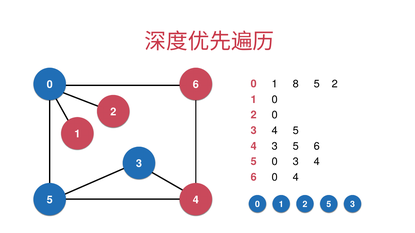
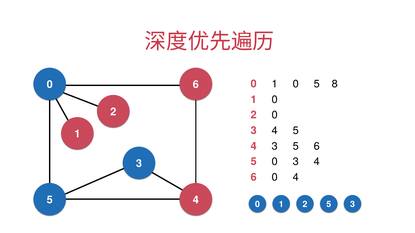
0 1 8: 8 -> 0 (296, 84)
5 2: 2 -> 8 (335, 84)
